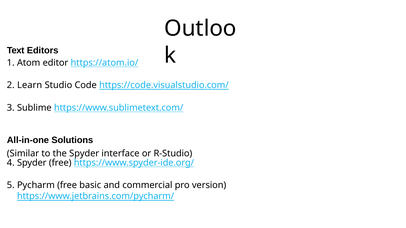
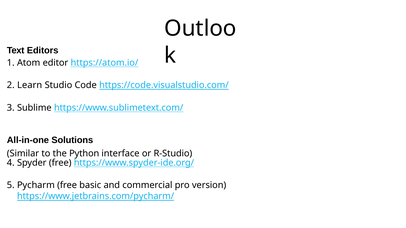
the Spyder: Spyder -> Python (84, 154)
